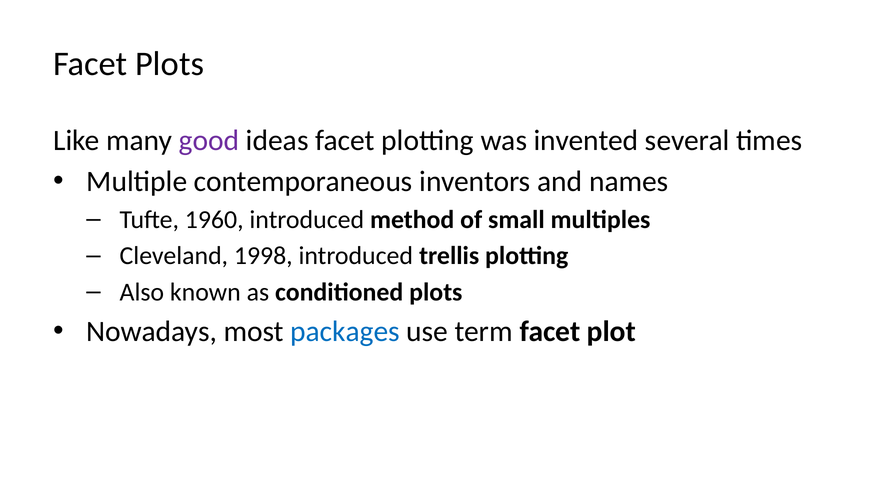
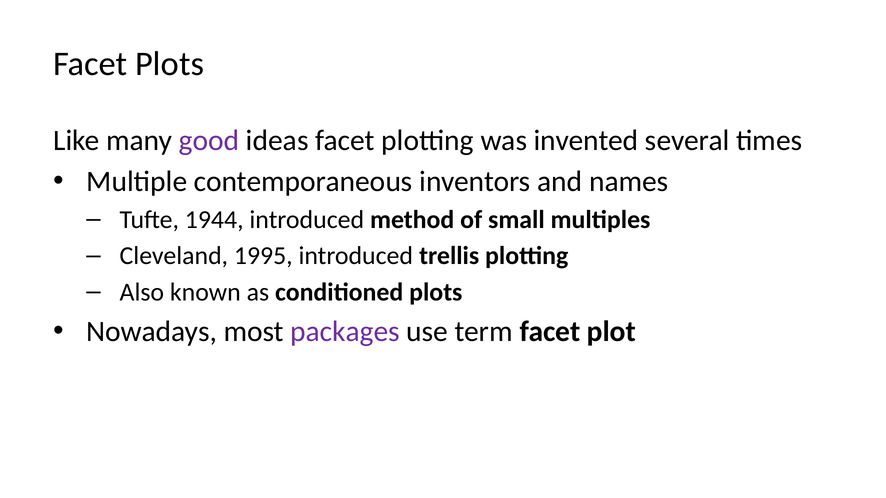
1960: 1960 -> 1944 (214, 220)
1998: 1998 -> 1995 (263, 256)
packages colour: blue -> purple (345, 332)
